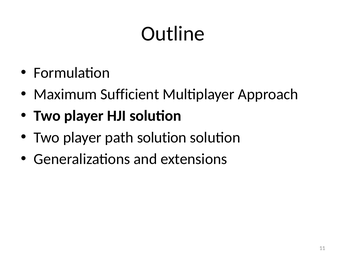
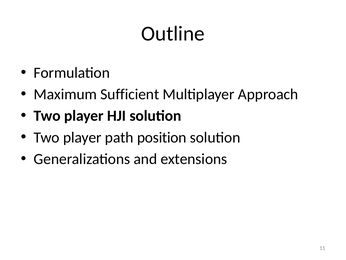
path solution: solution -> position (162, 137)
